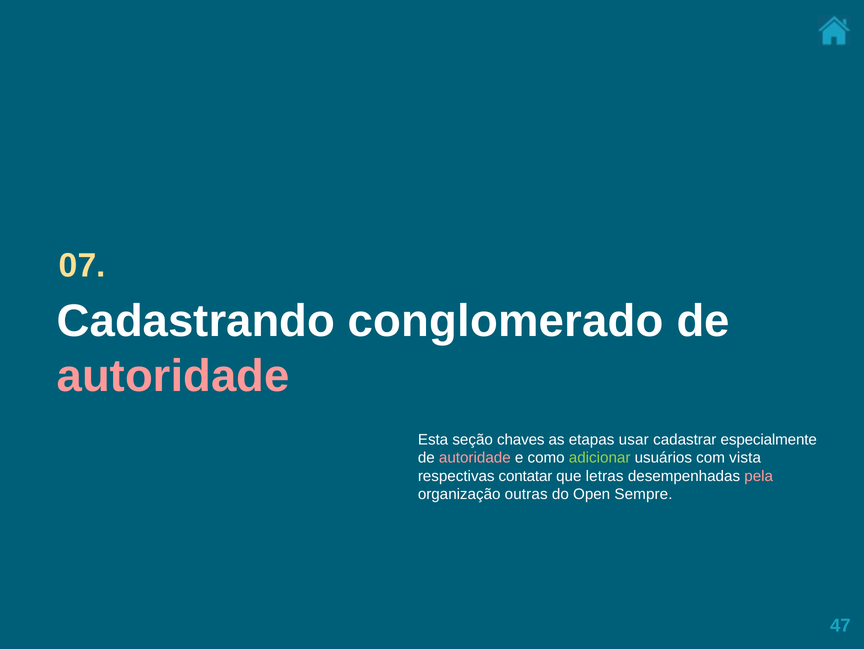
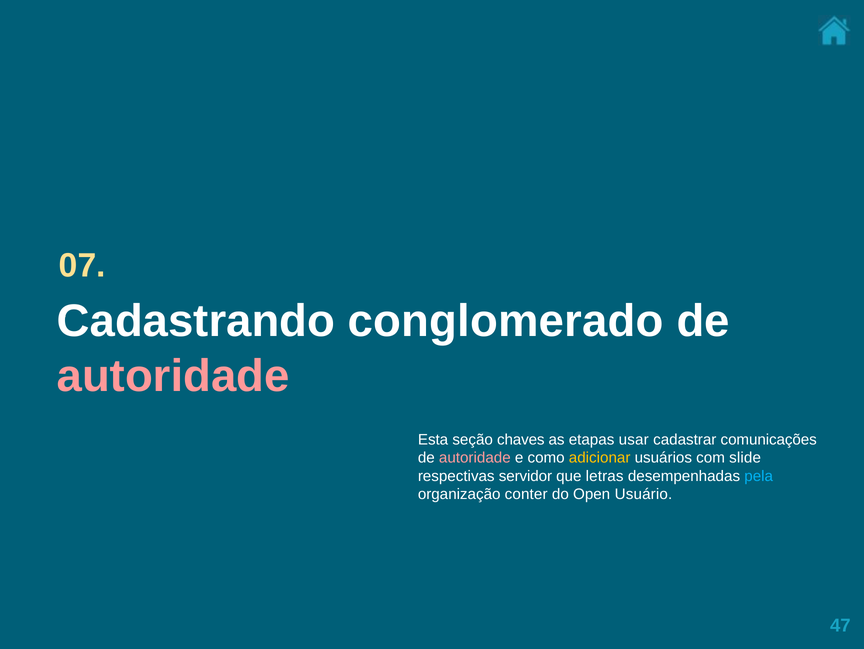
especialmente: especialmente -> comunicações (769, 439)
adicionar colour: light green -> yellow (600, 457)
vista: vista -> slide (745, 457)
contatar: contatar -> servidor (525, 476)
pela colour: pink -> light blue (759, 476)
outras: outras -> conter (526, 494)
Sempre: Sempre -> Usuário (643, 494)
